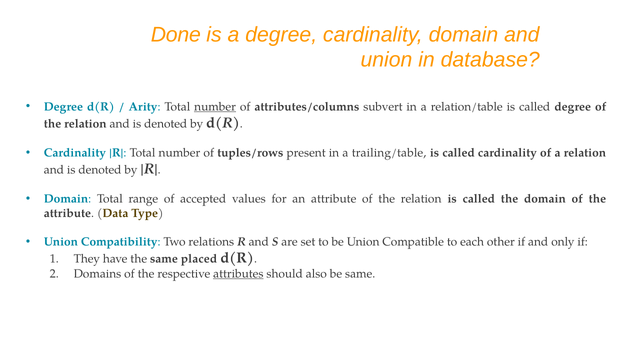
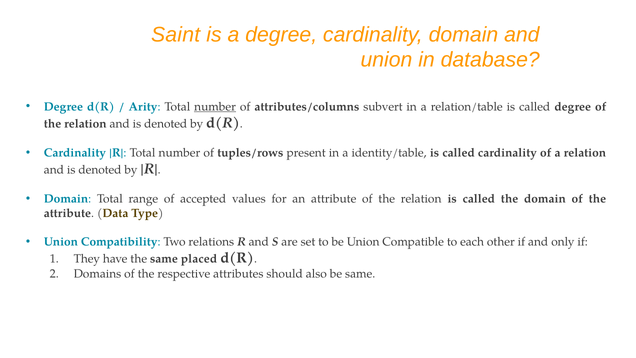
Done: Done -> Saint (176, 34)
trailing/table: trailing/table -> identity/table (389, 153)
attributes underline: present -> none (238, 274)
